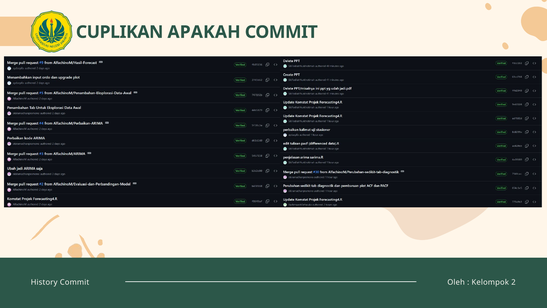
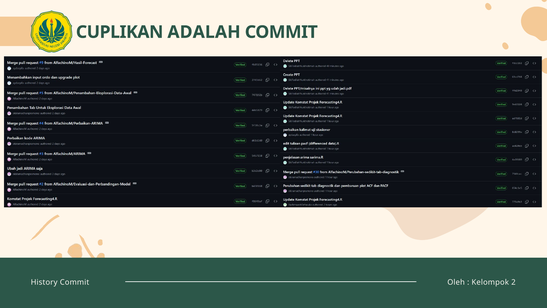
APAKAH: APAKAH -> ADALAH (204, 32)
